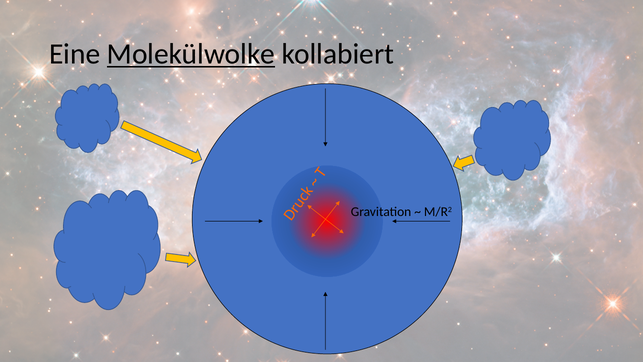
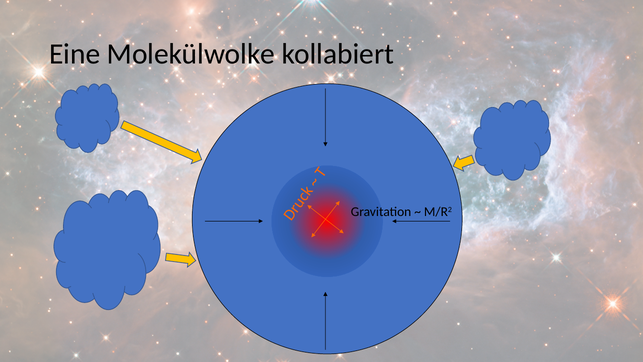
Molekülwolke underline: present -> none (191, 54)
